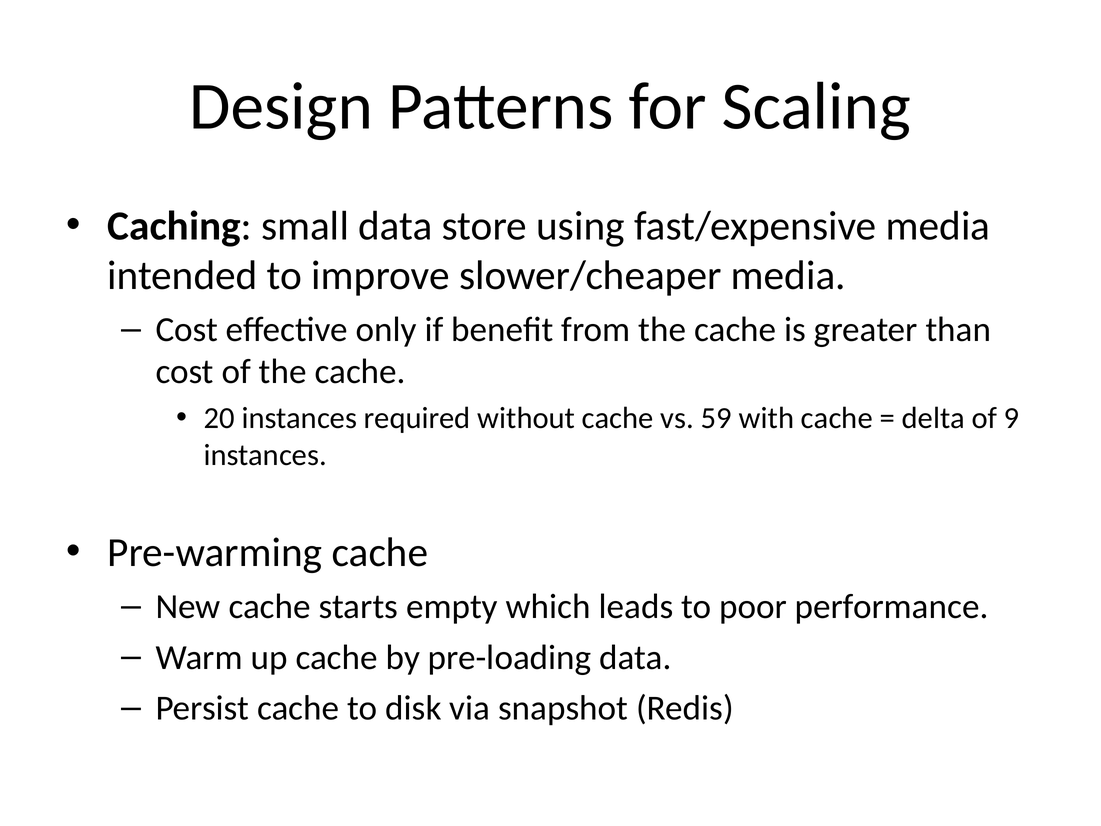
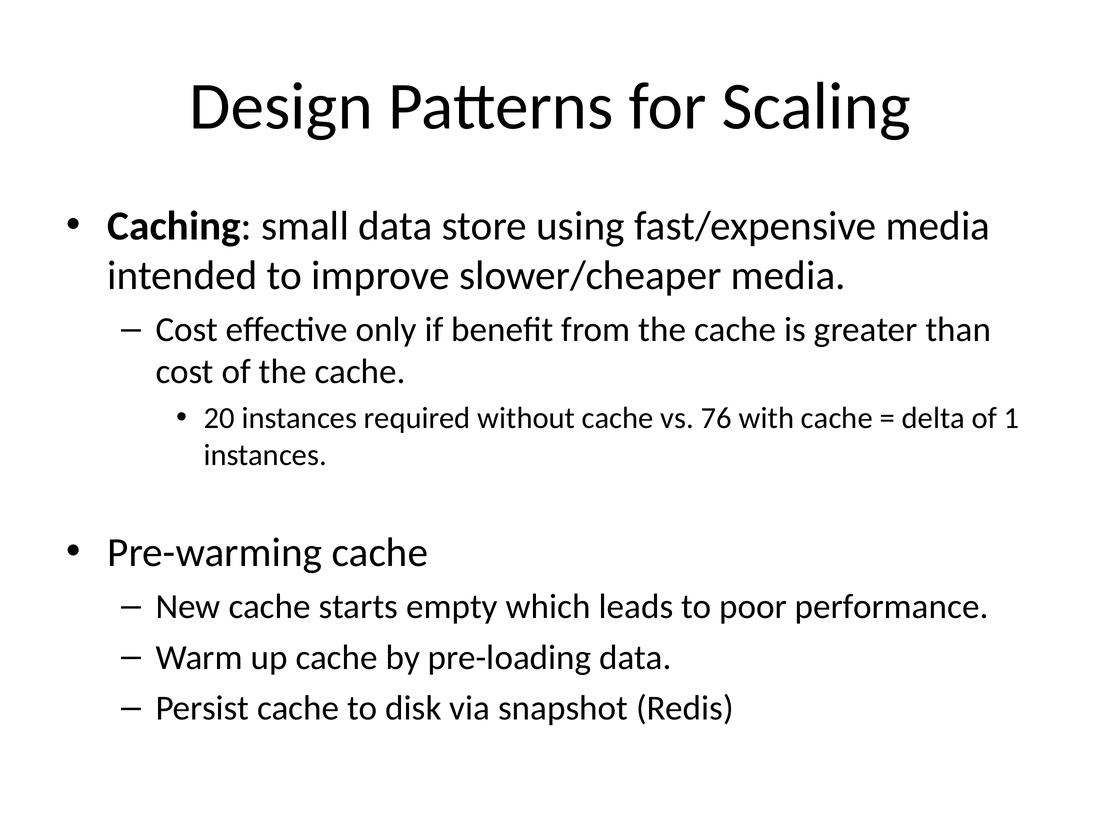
59: 59 -> 76 (716, 418)
9: 9 -> 1 (1012, 418)
